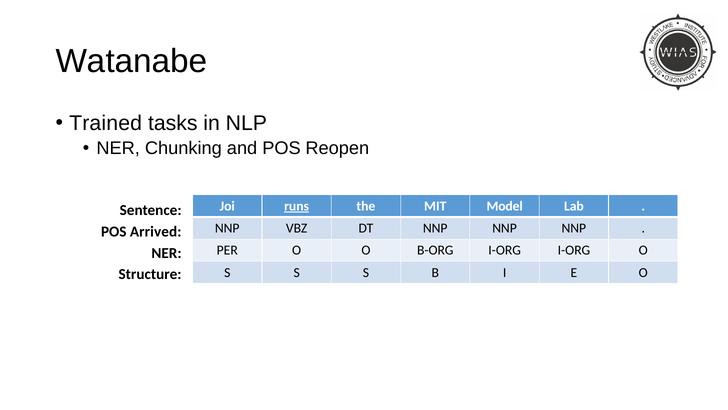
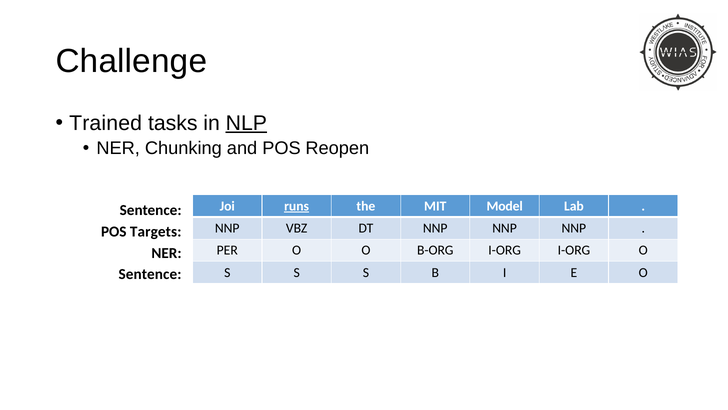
Watanabe: Watanabe -> Challenge (131, 61)
NLP underline: none -> present (246, 123)
Arrived: Arrived -> Targets (156, 231)
Structure: Structure -> Sentence (150, 274)
